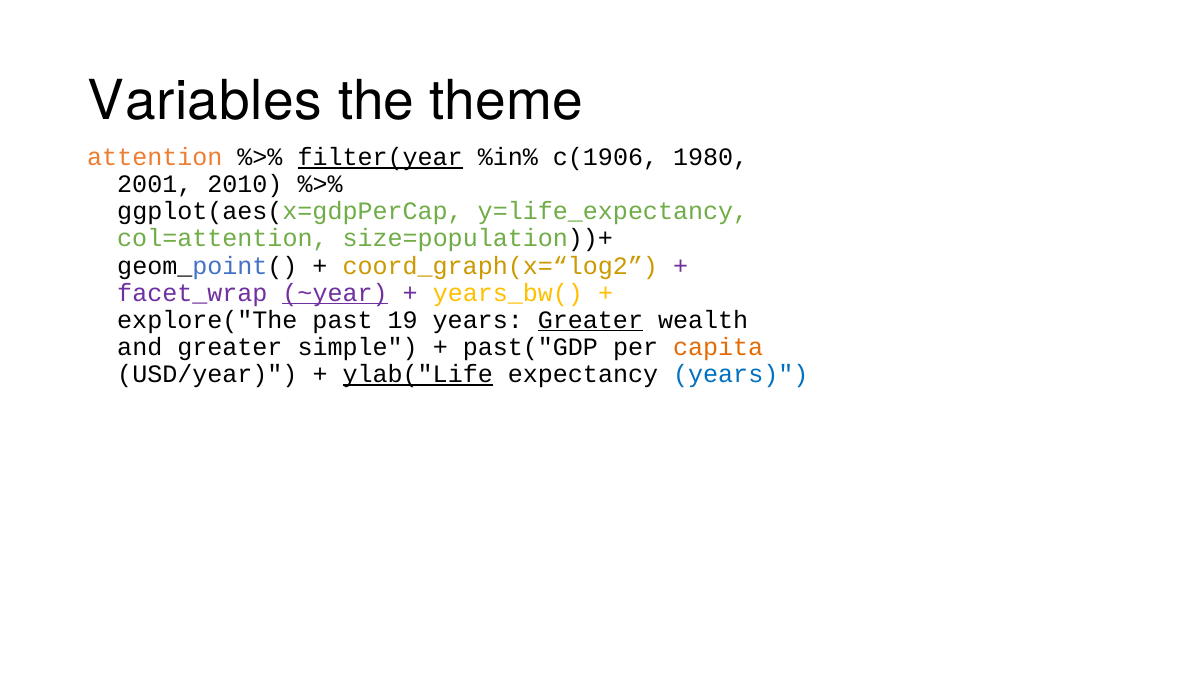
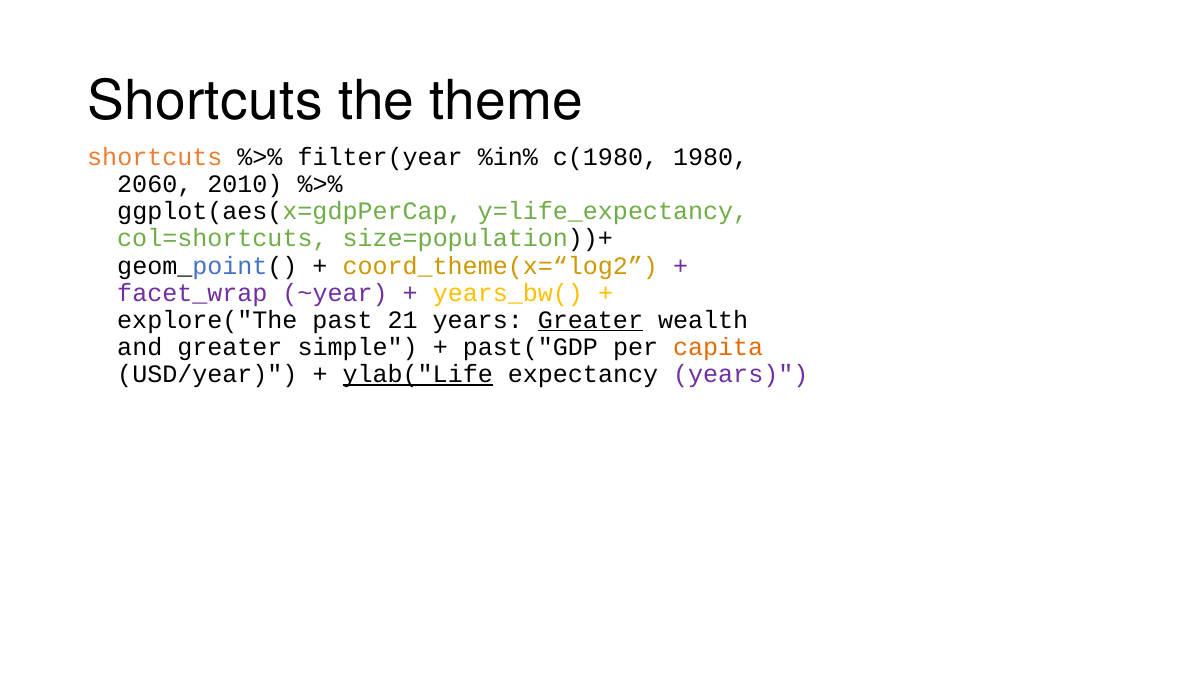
Variables: Variables -> Shortcuts (205, 101)
attention: attention -> shortcuts (155, 157)
filter(year underline: present -> none (380, 157)
c(1906: c(1906 -> c(1980 (606, 157)
2001: 2001 -> 2060 (155, 184)
col=attention: col=attention -> col=shortcuts (222, 239)
coord_graph(x=“log2: coord_graph(x=“log2 -> coord_theme(x=“log2 (500, 266)
~year underline: present -> none (335, 293)
19: 19 -> 21 (403, 320)
years colour: blue -> purple (741, 374)
